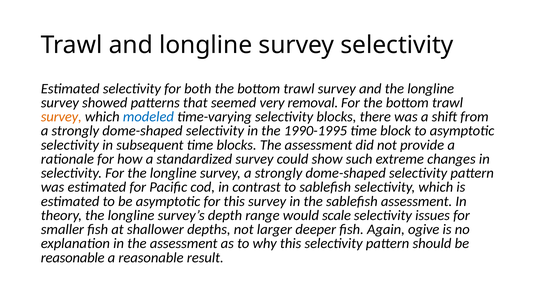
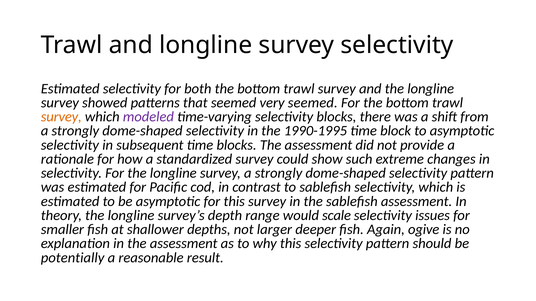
very removal: removal -> seemed (313, 103)
modeled colour: blue -> purple (148, 117)
reasonable: reasonable -> potentially (73, 258)
